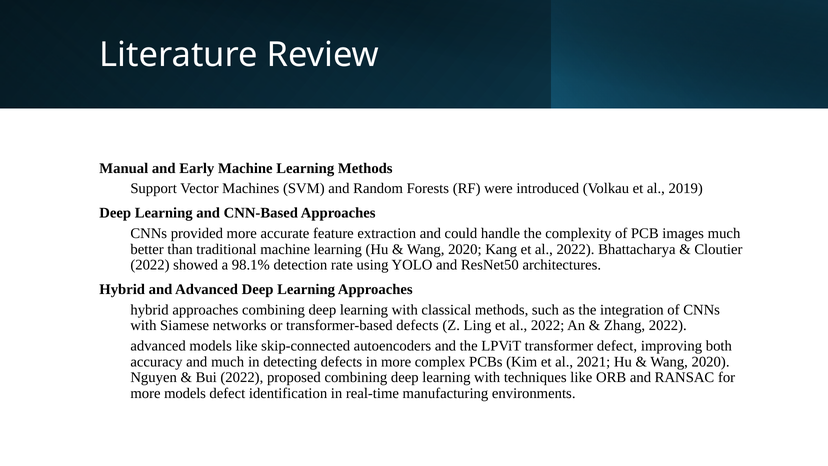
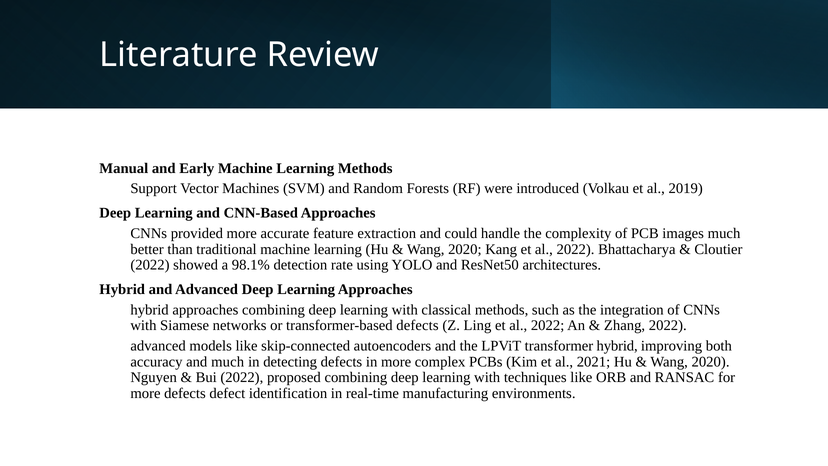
transformer defect: defect -> hybrid (617, 346)
more models: models -> defects (185, 393)
